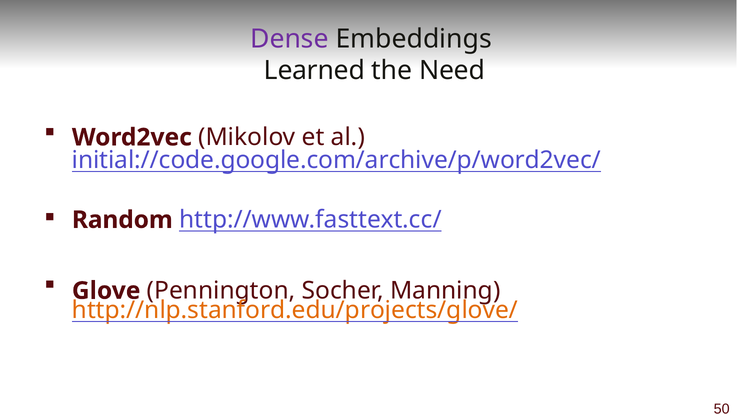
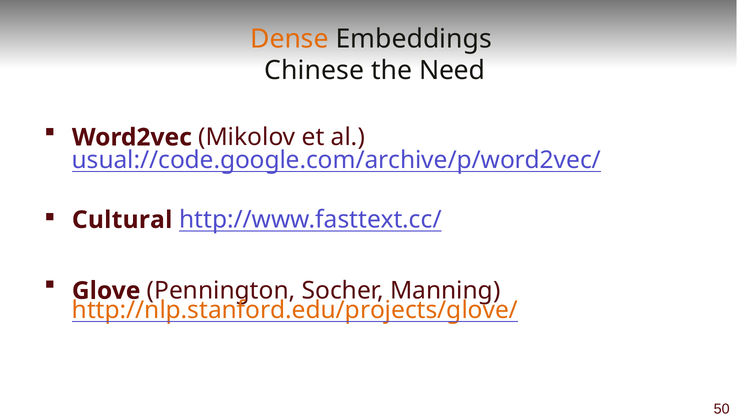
Dense colour: purple -> orange (289, 39)
Learned: Learned -> Chinese (314, 71)
initial://code.google.com/archive/p/word2vec/: initial://code.google.com/archive/p/word2vec/ -> usual://code.google.com/archive/p/word2vec/ (336, 160)
Random: Random -> Cultural (122, 220)
